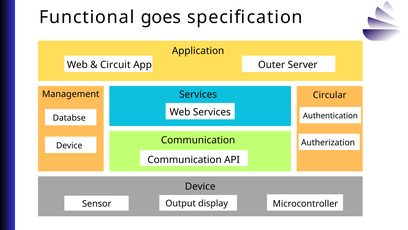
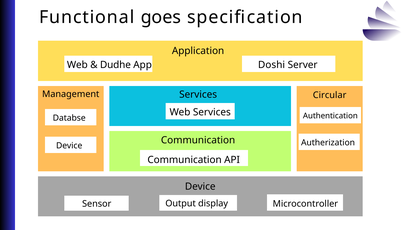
Circuit: Circuit -> Dudhe (115, 65)
Outer: Outer -> Doshi (272, 65)
